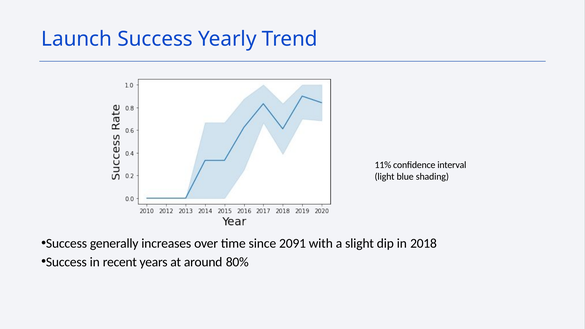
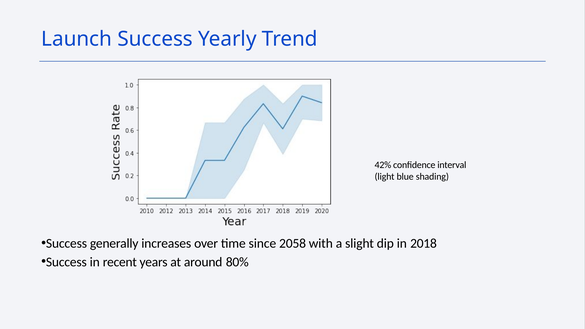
11%: 11% -> 42% (383, 165)
2091: 2091 -> 2058 (293, 243)
